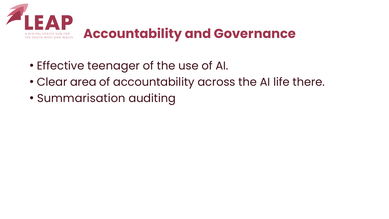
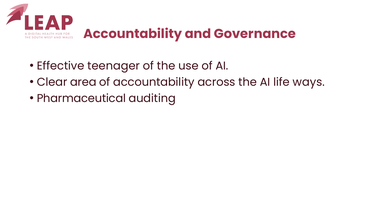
there: there -> ways (309, 82)
Summarisation: Summarisation -> Pharmaceutical (81, 98)
